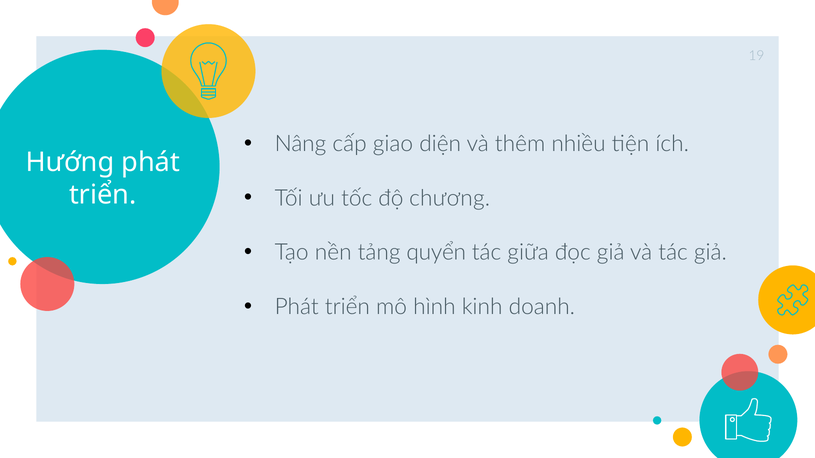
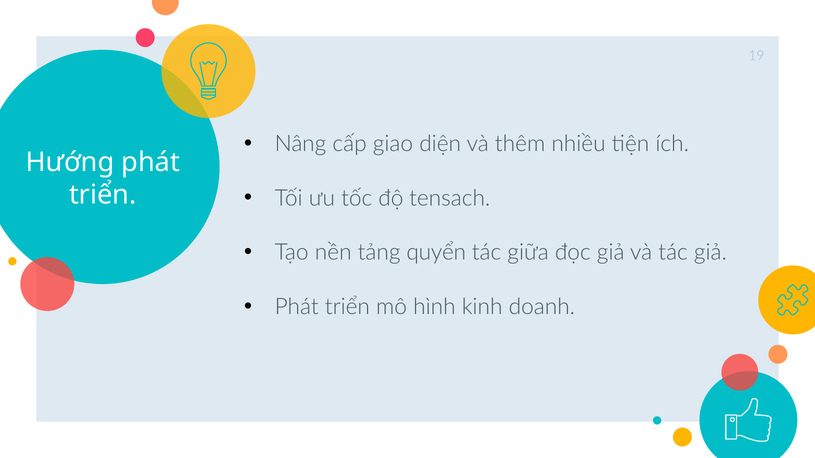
chương: chương -> tensach (450, 198)
